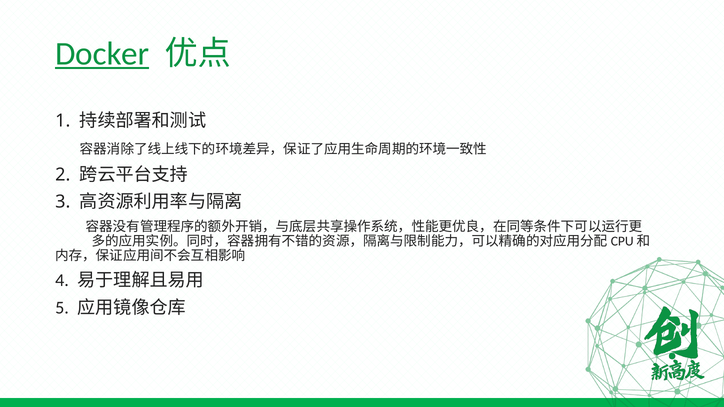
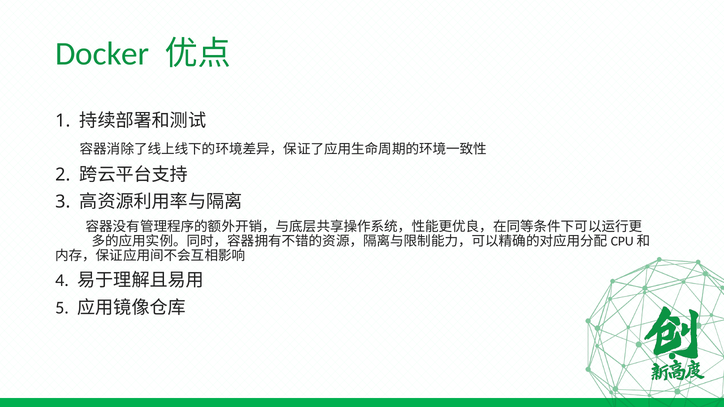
Docker underline: present -> none (102, 54)
